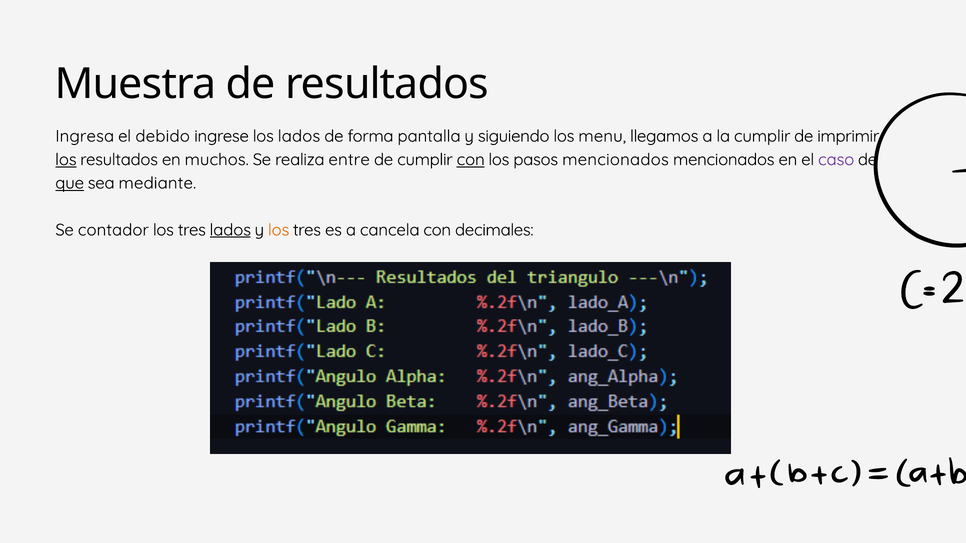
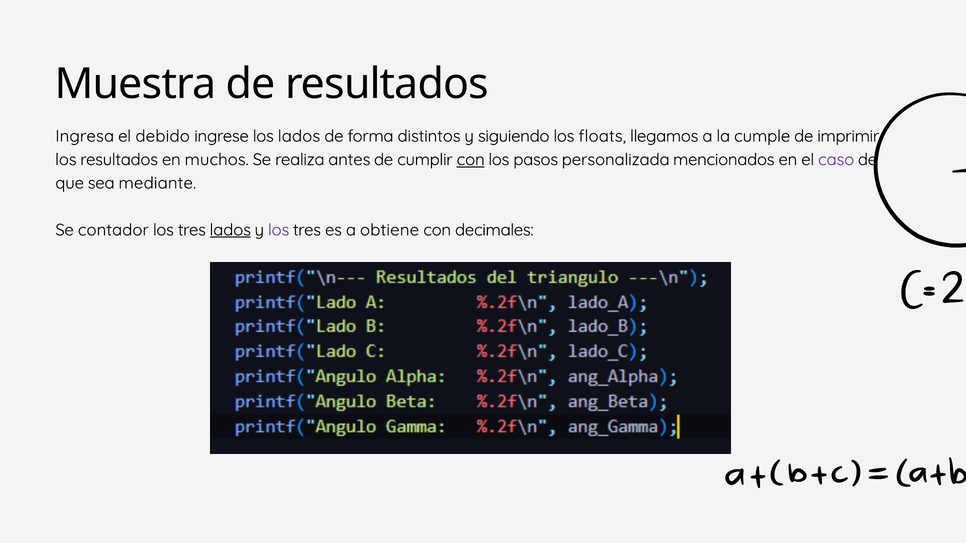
pantalla: pantalla -> distintos (429, 136)
menu: menu -> floats (602, 136)
la cumplir: cumplir -> cumple (762, 136)
los underline: present -> none (66, 160)
entre: entre -> antes (349, 160)
pasos mencionados: mencionados -> personalizada (616, 160)
que underline: present -> none (70, 183)
los colour: orange -> purple (279, 230)
cancela: cancela -> obtiene (390, 230)
